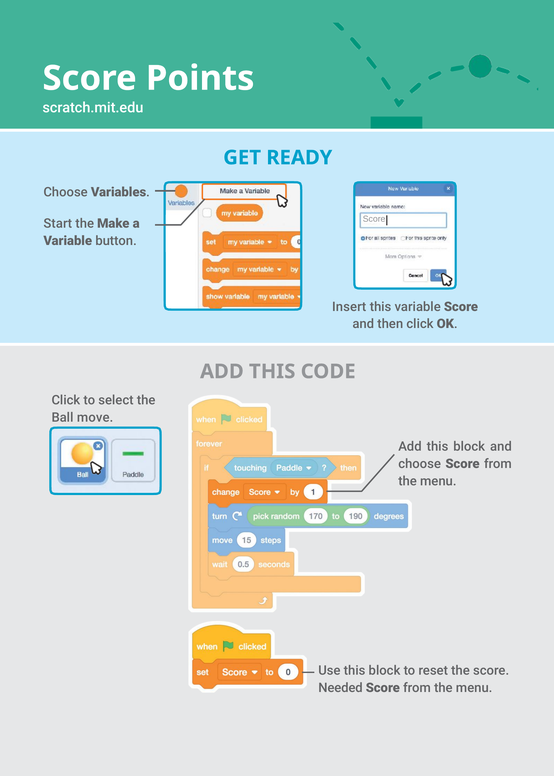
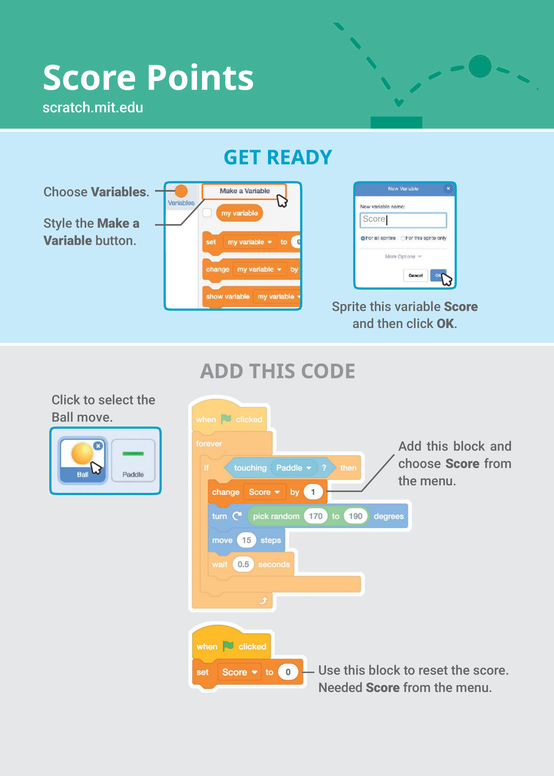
Start: Start -> Style (58, 223)
Insert: Insert -> Sprite (349, 307)
